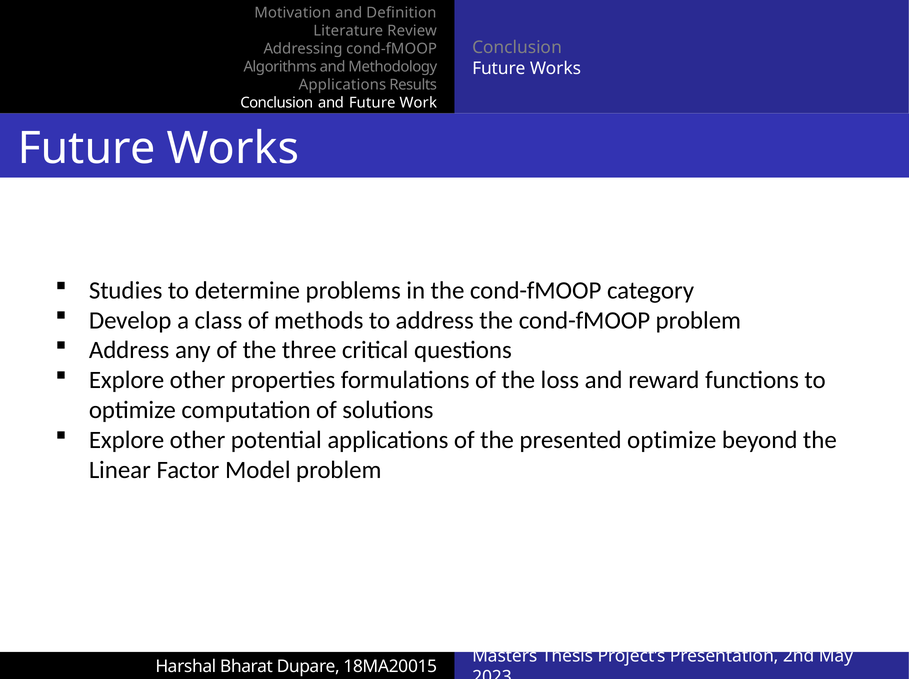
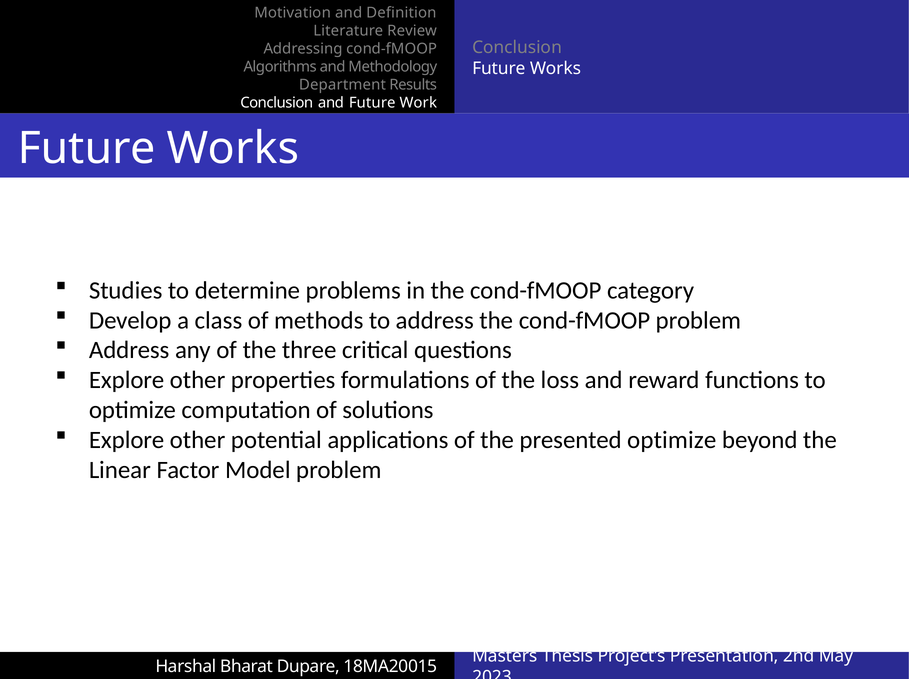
Applications: Applications -> Department (342, 85)
